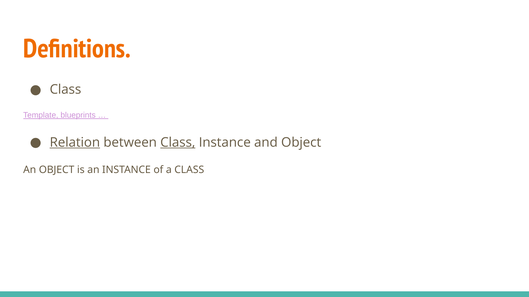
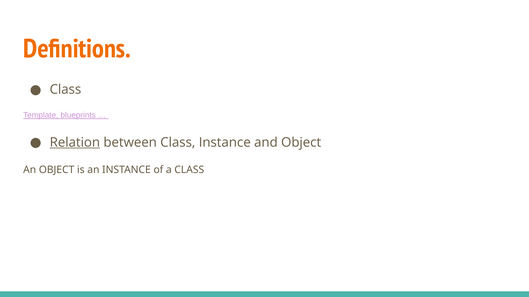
Class underline: present -> none (178, 143)
